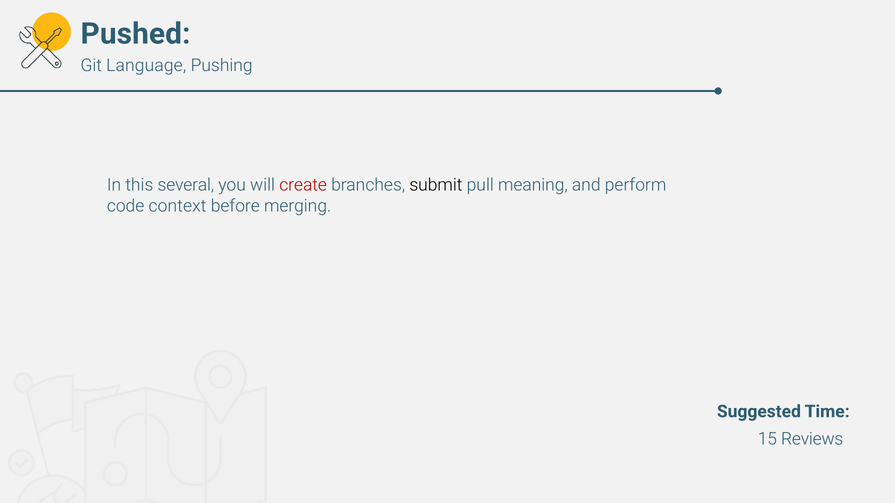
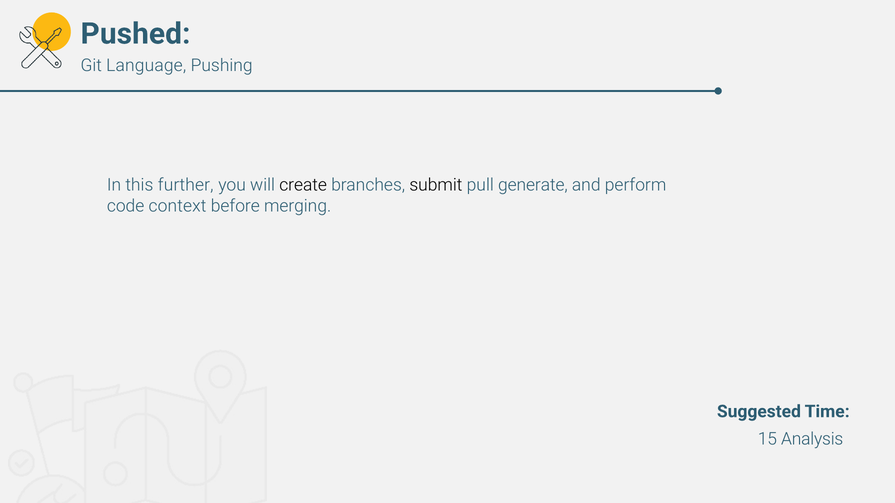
several: several -> further (186, 185)
create colour: red -> black (303, 185)
meaning: meaning -> generate (533, 185)
Reviews: Reviews -> Analysis (812, 439)
